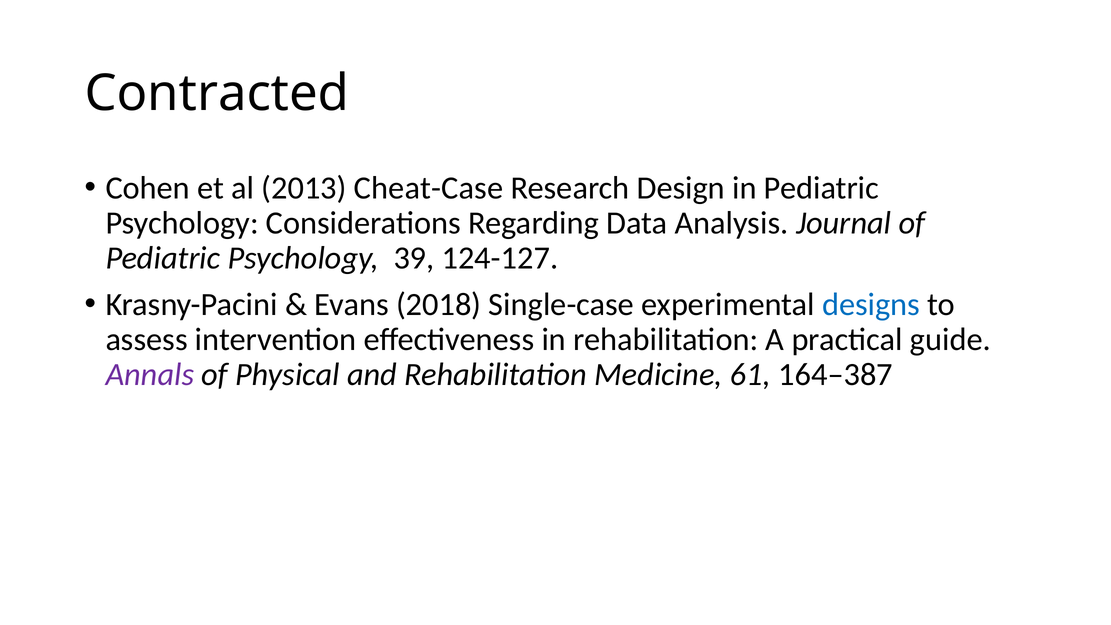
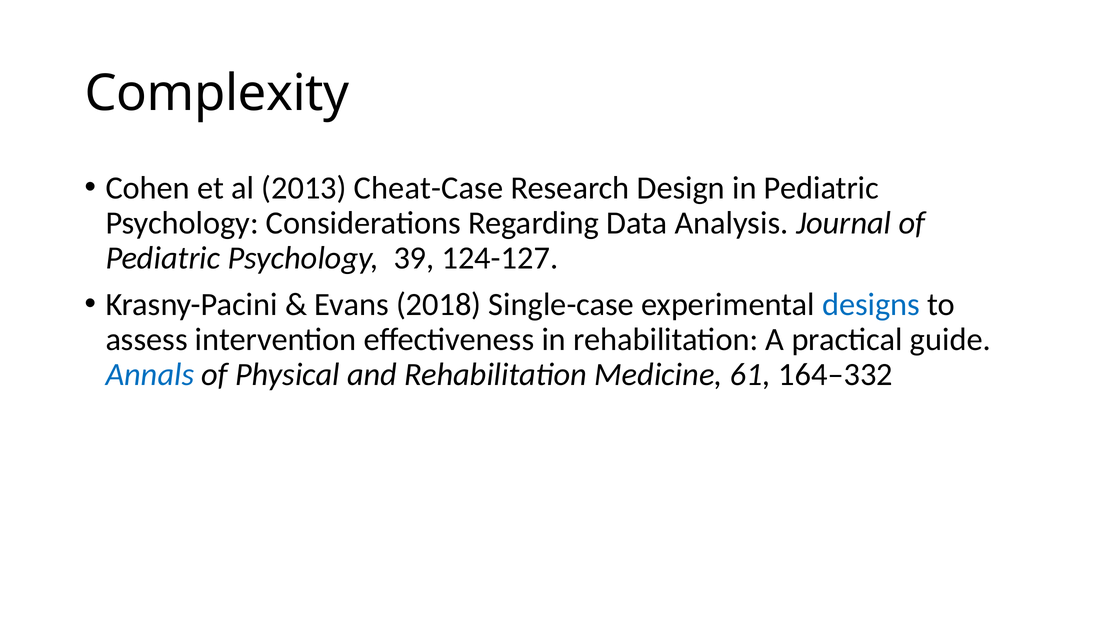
Contracted: Contracted -> Complexity (217, 93)
Annals colour: purple -> blue (150, 374)
164–387: 164–387 -> 164–332 (836, 374)
